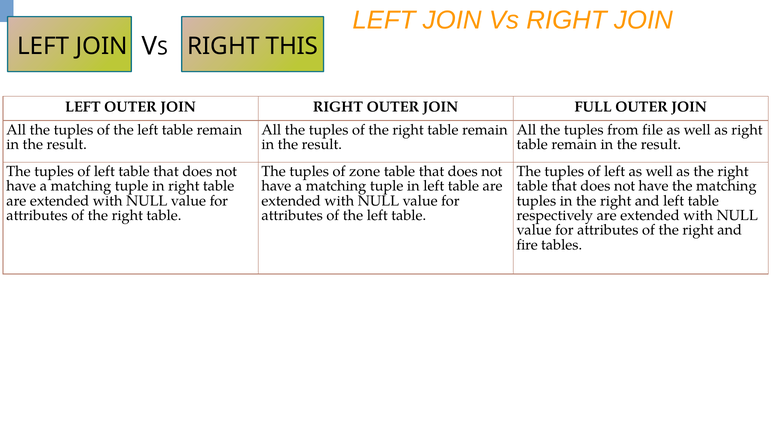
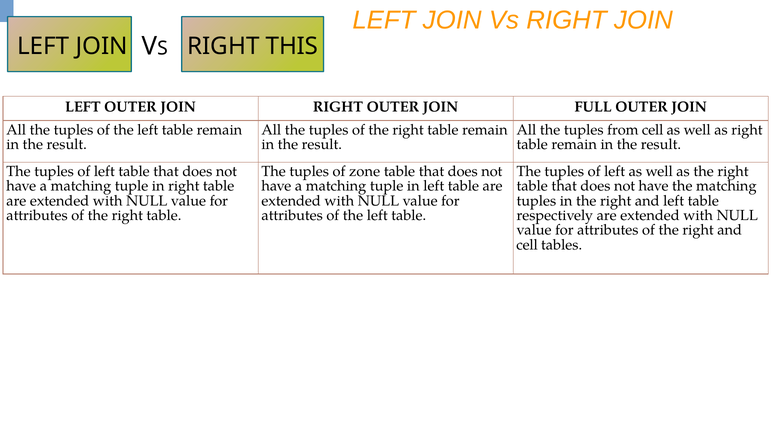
from file: file -> cell (653, 130)
fire: fire -> cell (527, 244)
